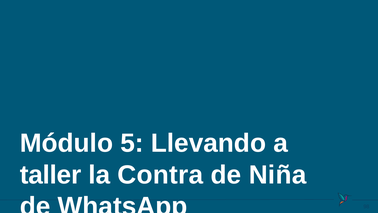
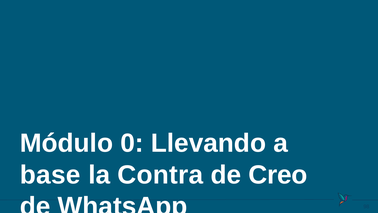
5: 5 -> 0 (132, 143)
taller: taller -> base (50, 175)
Niña: Niña -> Creo (278, 175)
